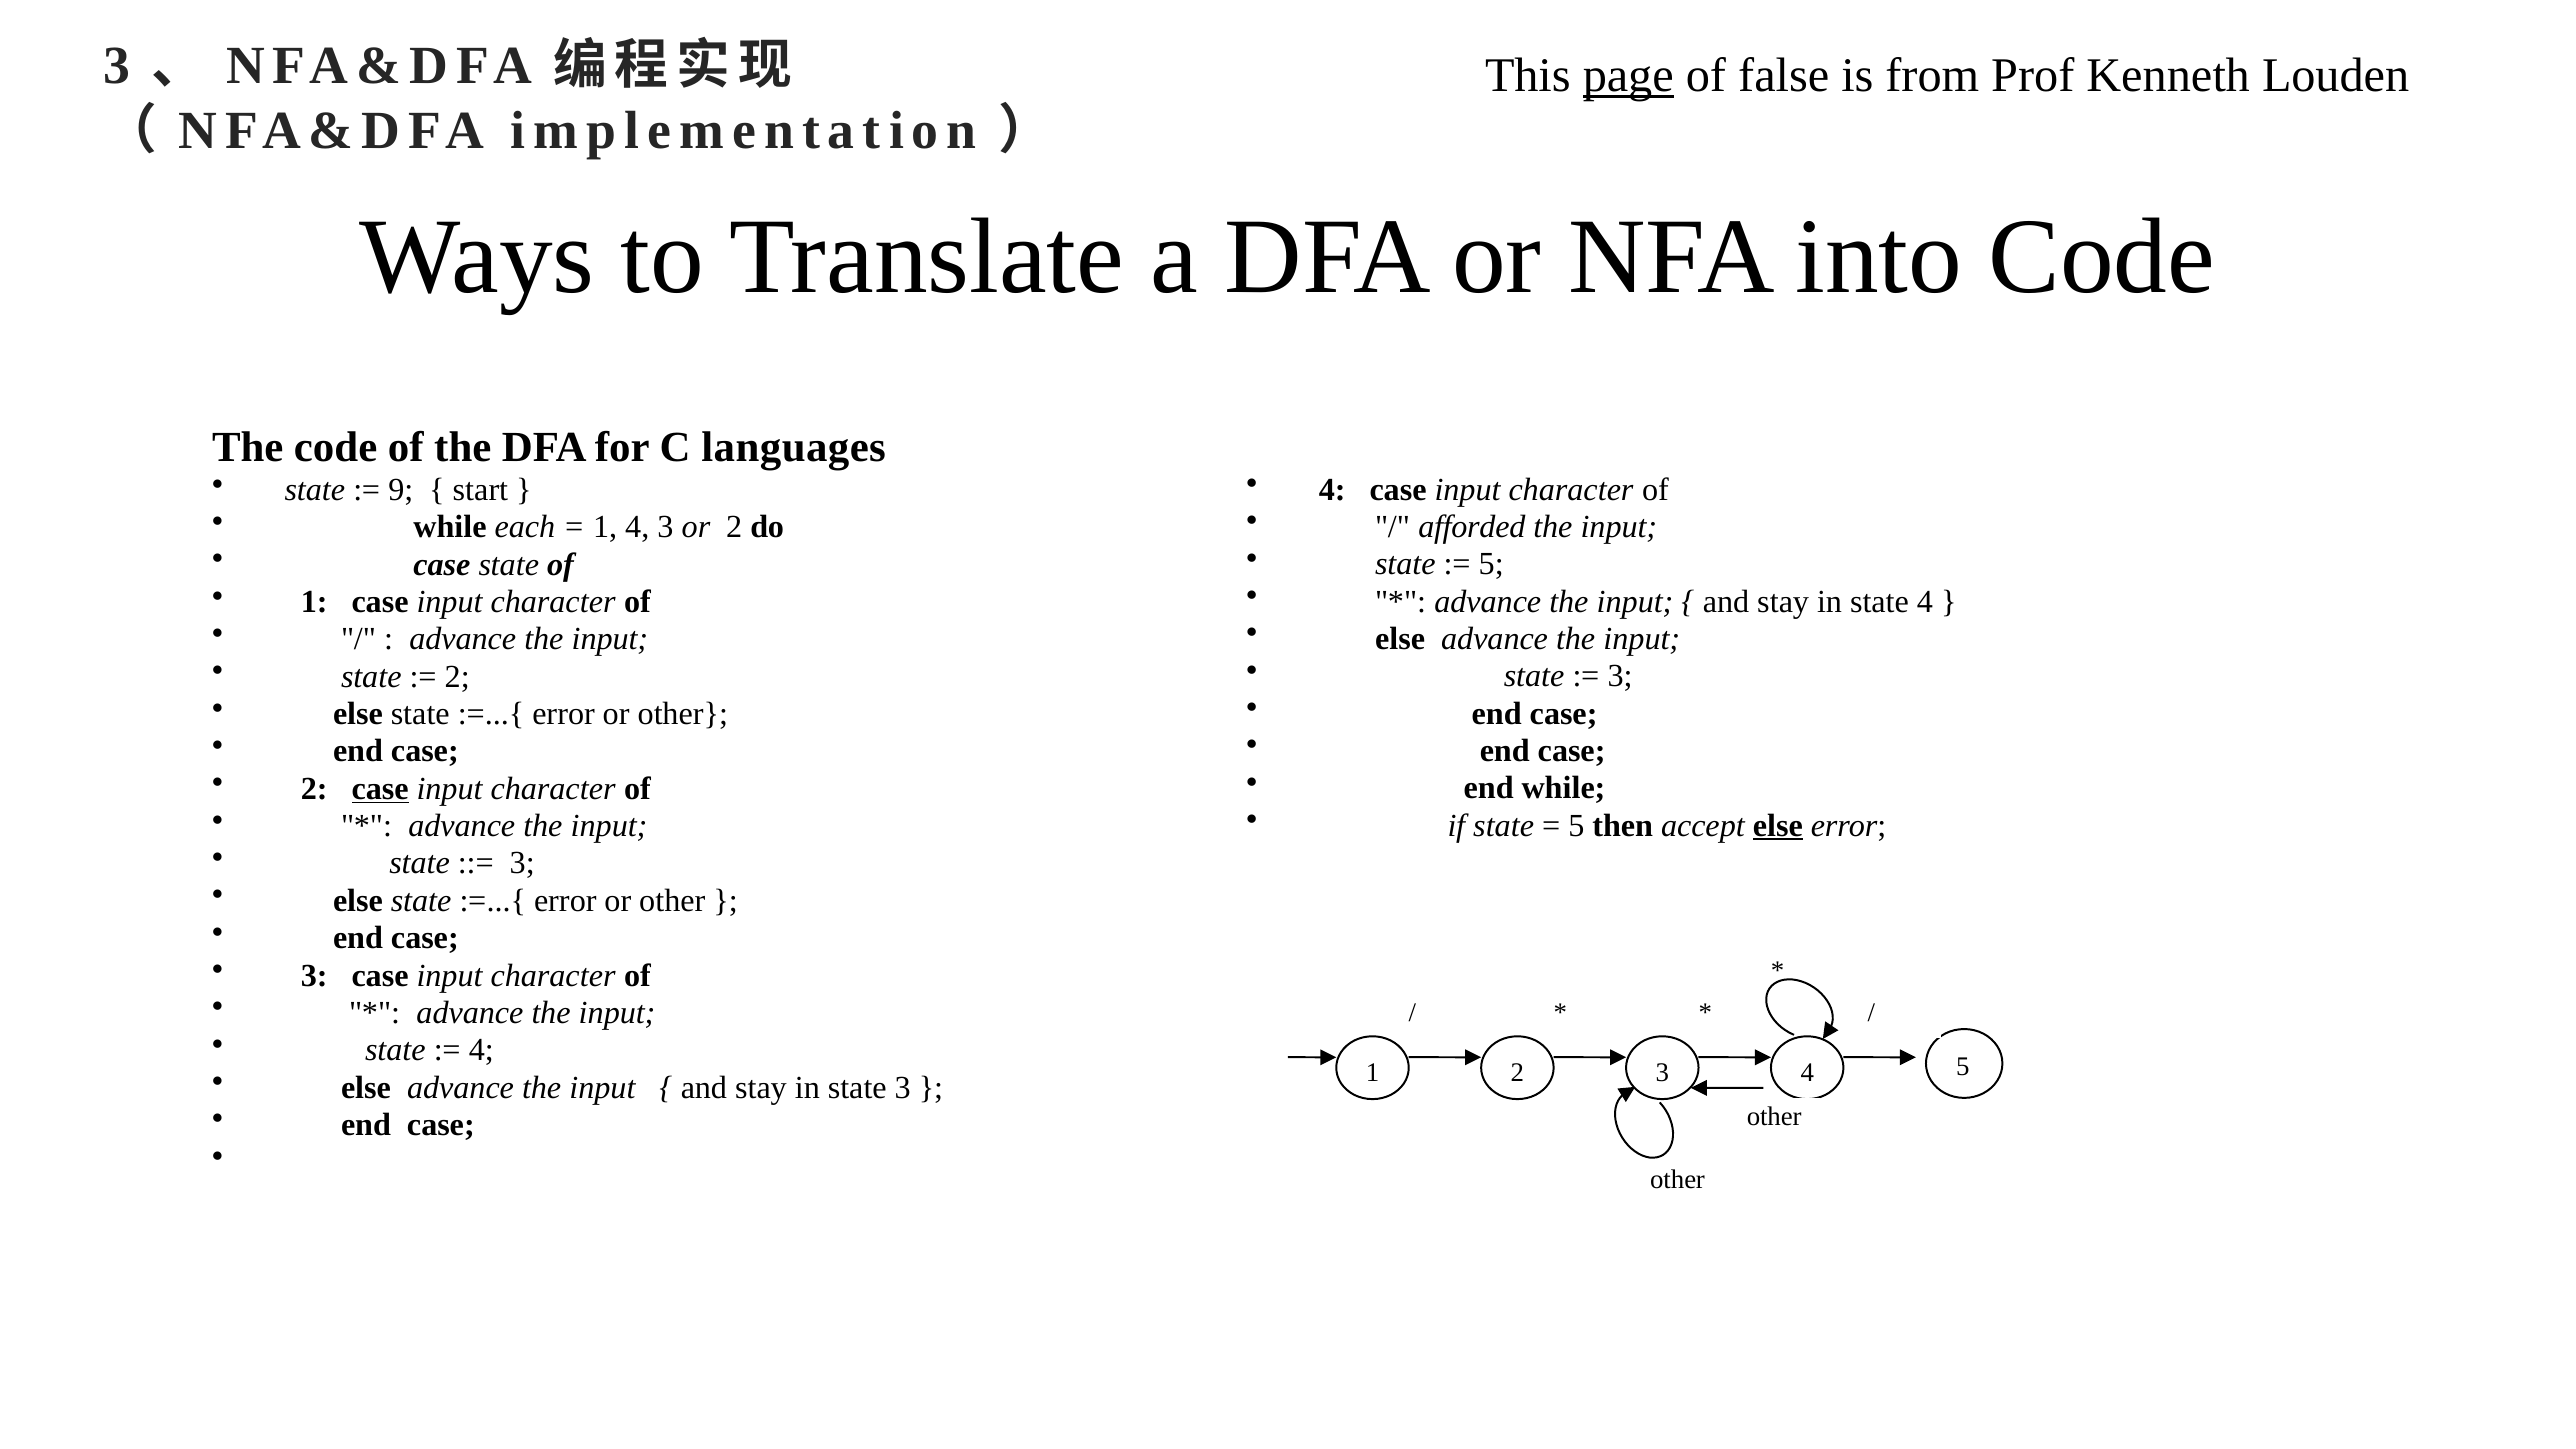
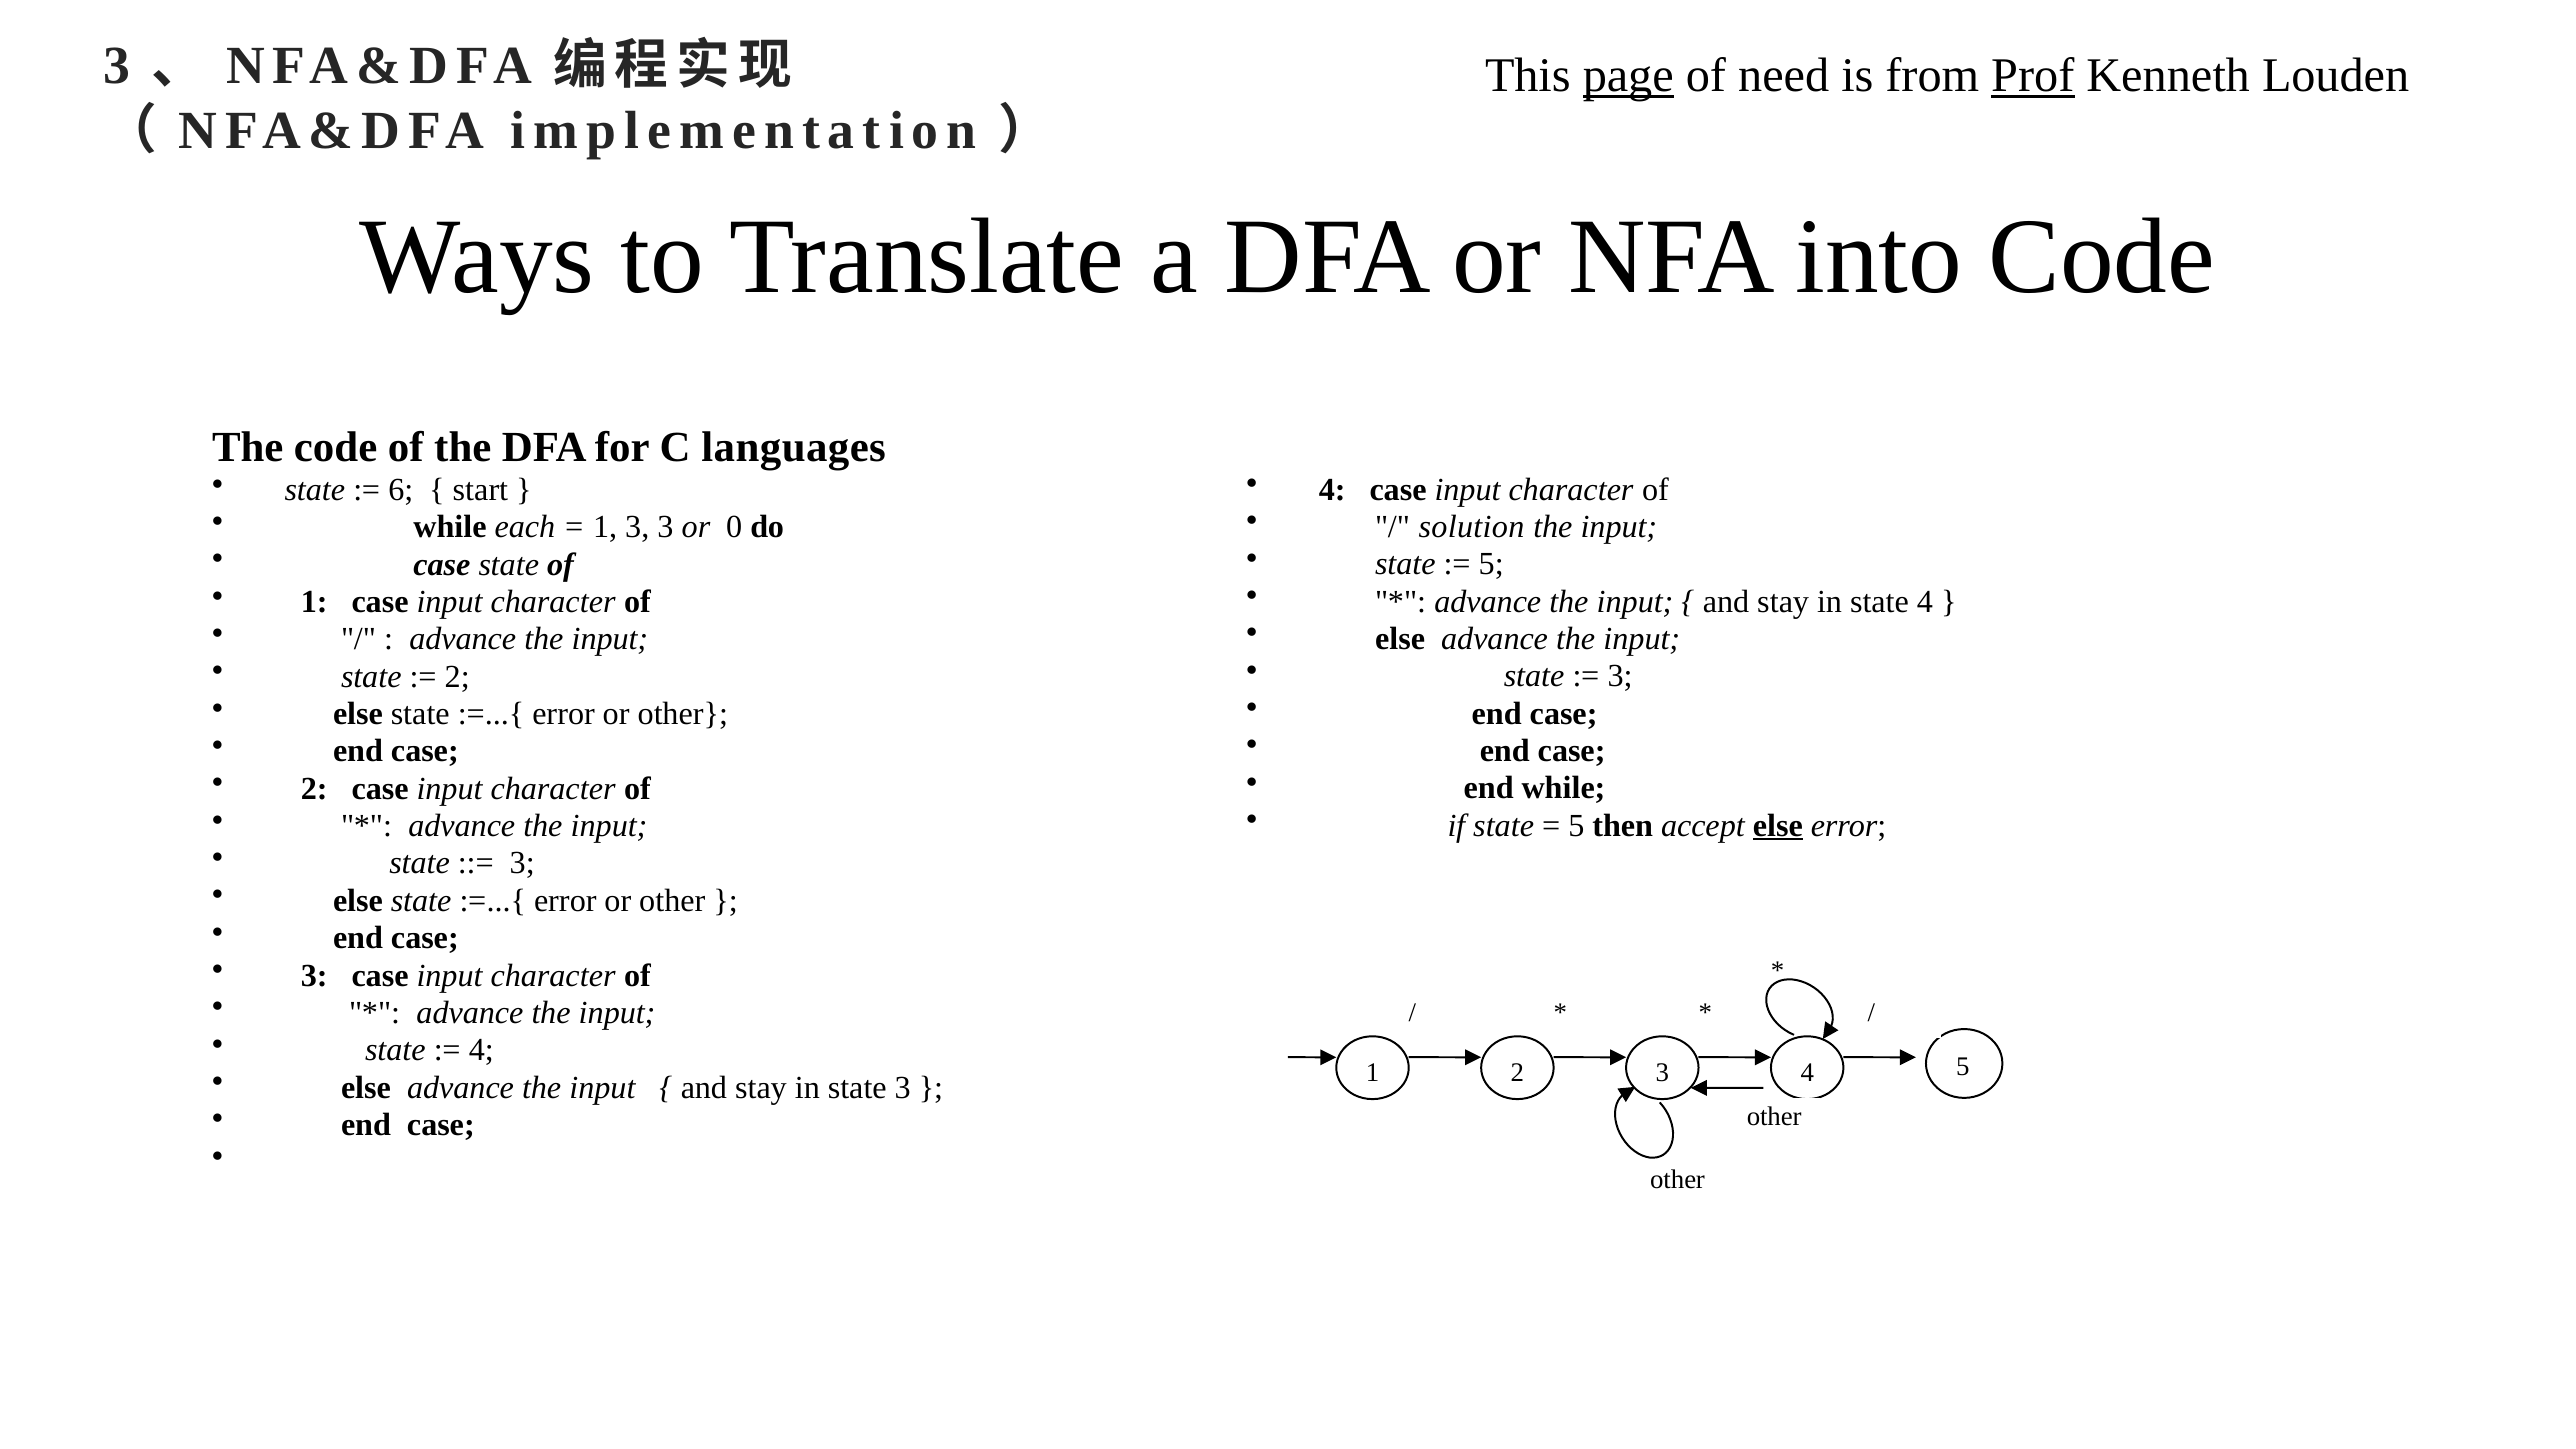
false: false -> need (1784, 75)
Prof underline: none -> present (2033, 75)
9: 9 -> 6 (401, 490)
afforded: afforded -> solution (1472, 527)
1 4: 4 -> 3 (637, 527)
or 2: 2 -> 0 (734, 527)
case underline: present -> none (380, 789)
